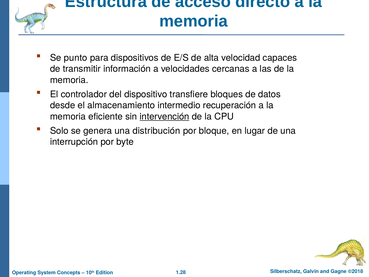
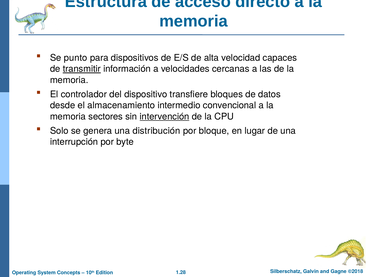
transmitir underline: none -> present (82, 69)
recuperación: recuperación -> convencional (230, 105)
eficiente: eficiente -> sectores (106, 116)
